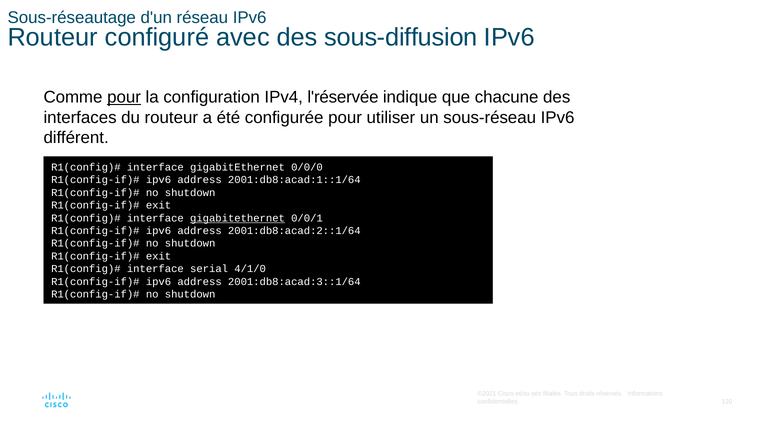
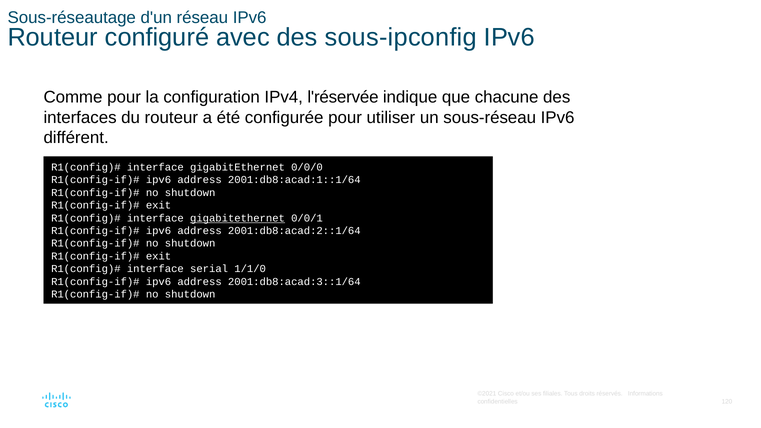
sous-diffusion: sous-diffusion -> sous-ipconfig (401, 37)
pour underline: present -> none (124, 97)
4/1/0: 4/1/0 -> 1/1/0 (250, 269)
